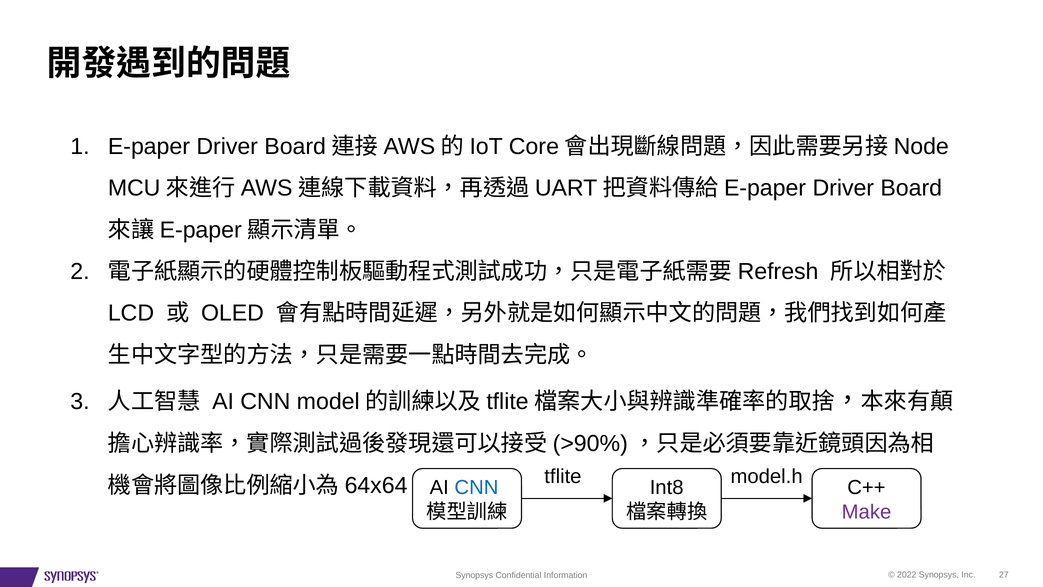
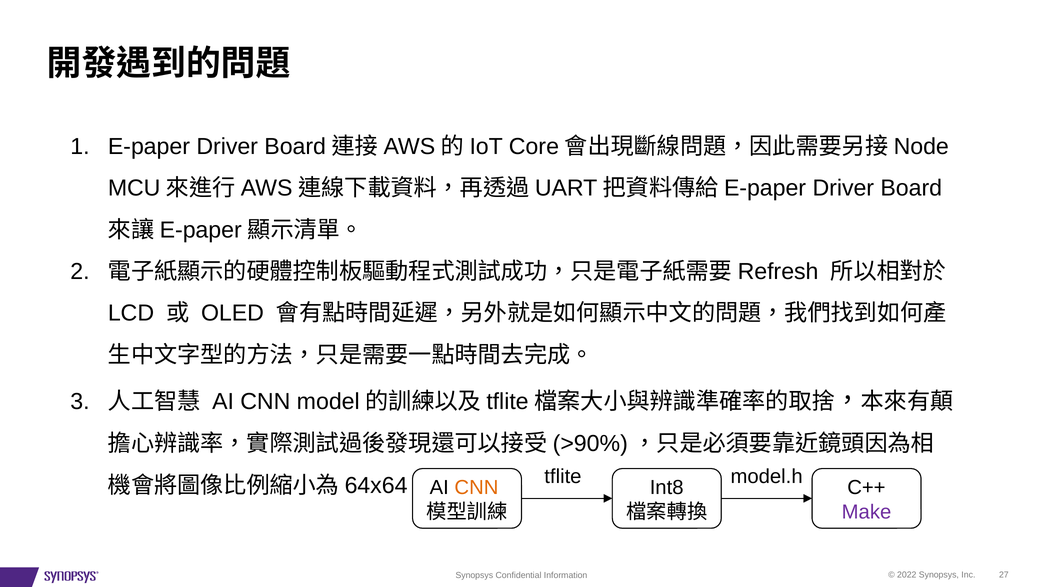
CNN colour: blue -> orange (476, 487)
